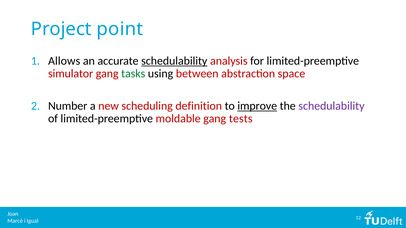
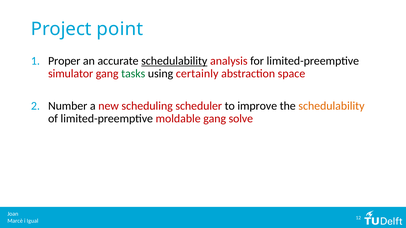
Allows: Allows -> Proper (64, 61)
between: between -> certainly (197, 74)
definition: definition -> scheduler (199, 106)
improve underline: present -> none (257, 106)
schedulability colour: purple -> orange (331, 106)
tests: tests -> solve (241, 119)
